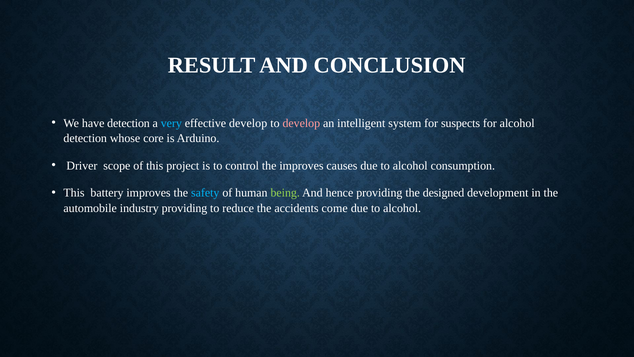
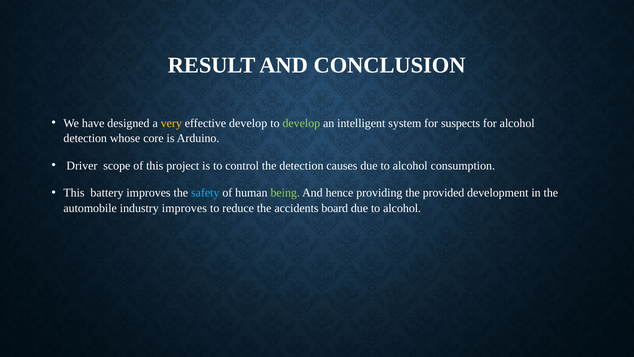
have detection: detection -> designed (128, 123)
very colour: light blue -> yellow (171, 123)
develop colour: pink -> light green (301, 123)
the improves: improves -> detection (301, 165)
designed: designed -> provided (444, 193)
industry providing: providing -> improves (184, 208)
come: come -> board (335, 208)
